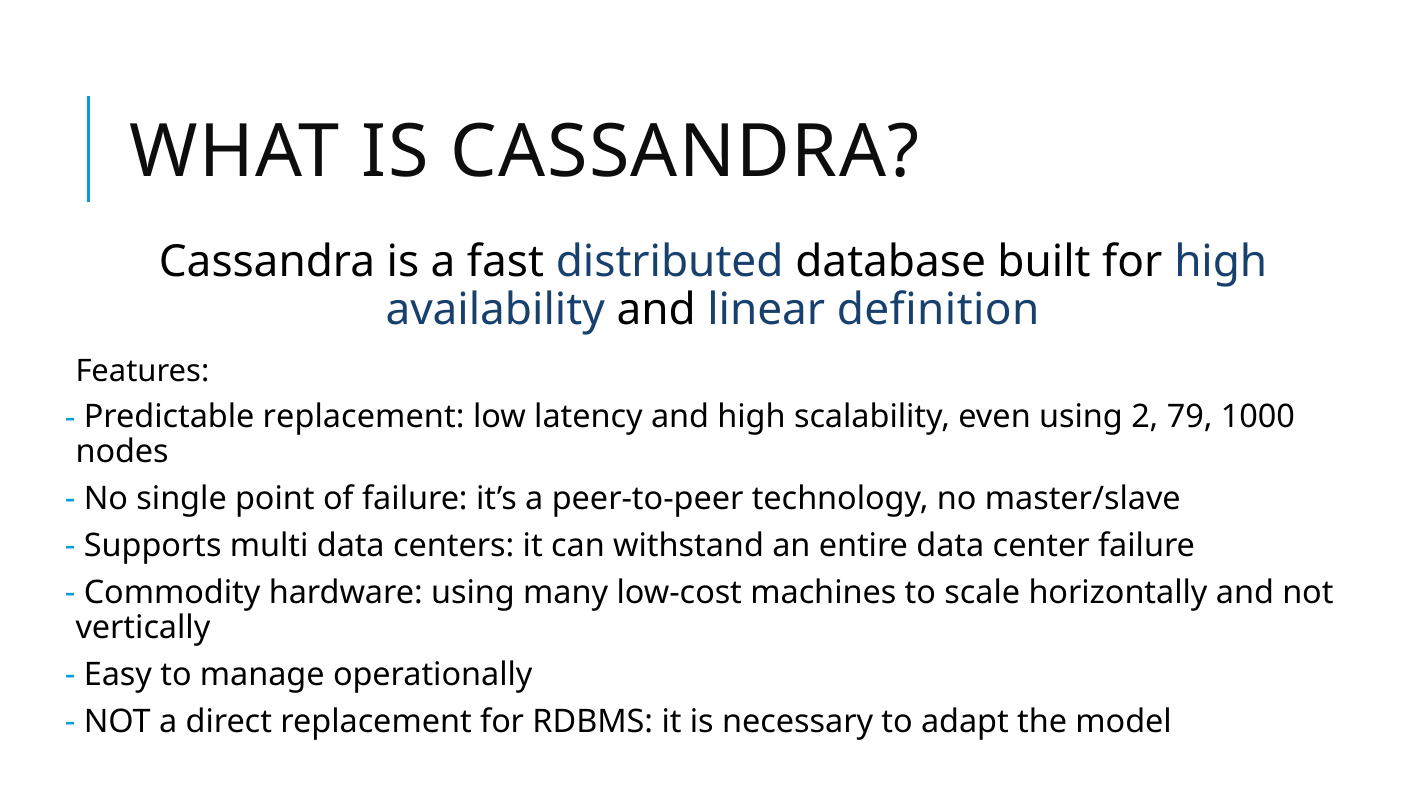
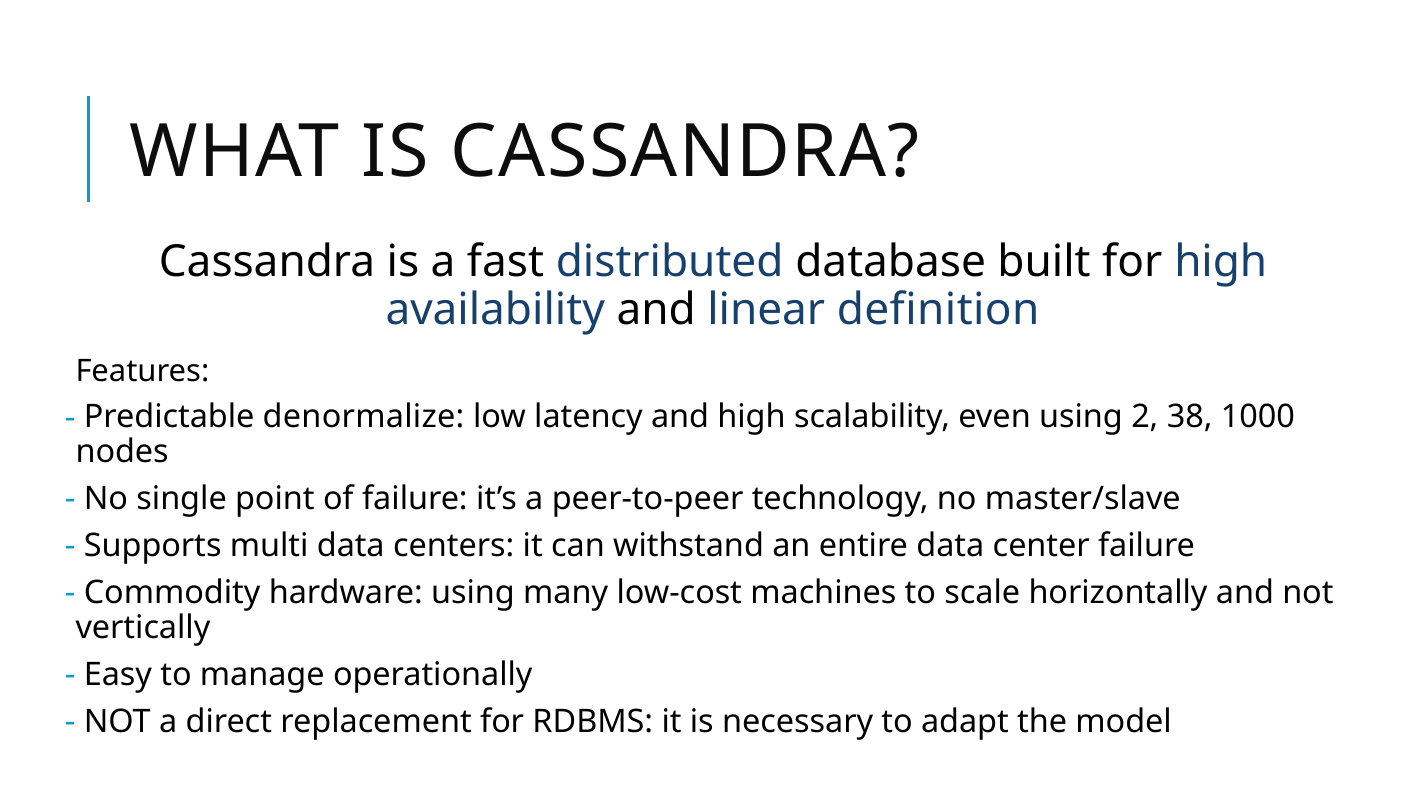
Predictable replacement: replacement -> denormalize (364, 417)
79: 79 -> 38 (1190, 417)
